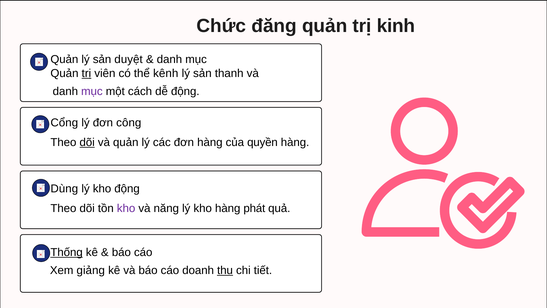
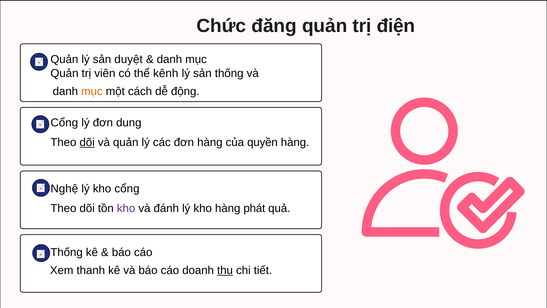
kinh: kinh -> điện (396, 26)
trị underline: present -> none (86, 73)
sản thanh: thanh -> thống (229, 73)
mục colour: purple -> orange (92, 91)
công: công -> dung (129, 123)
Dùng: Dùng -> Nghệ (64, 189)
kho động: động -> cổng (127, 189)
năng: năng -> đánh (166, 208)
Thống underline: present -> none (67, 252)
giảng: giảng -> thanh (91, 270)
